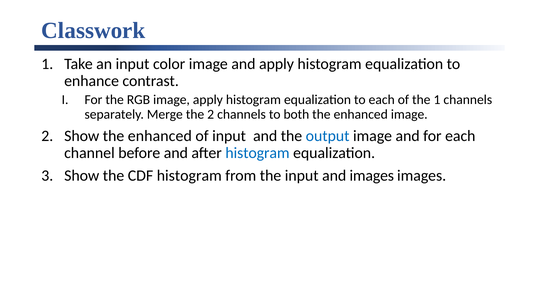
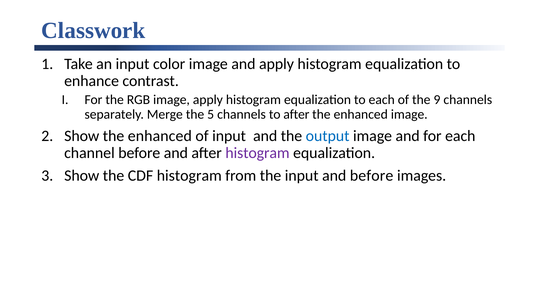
the 1: 1 -> 9 (437, 100)
the 2: 2 -> 5 (211, 114)
to both: both -> after (296, 114)
histogram colour: blue -> purple (257, 153)
and images: images -> before (372, 176)
